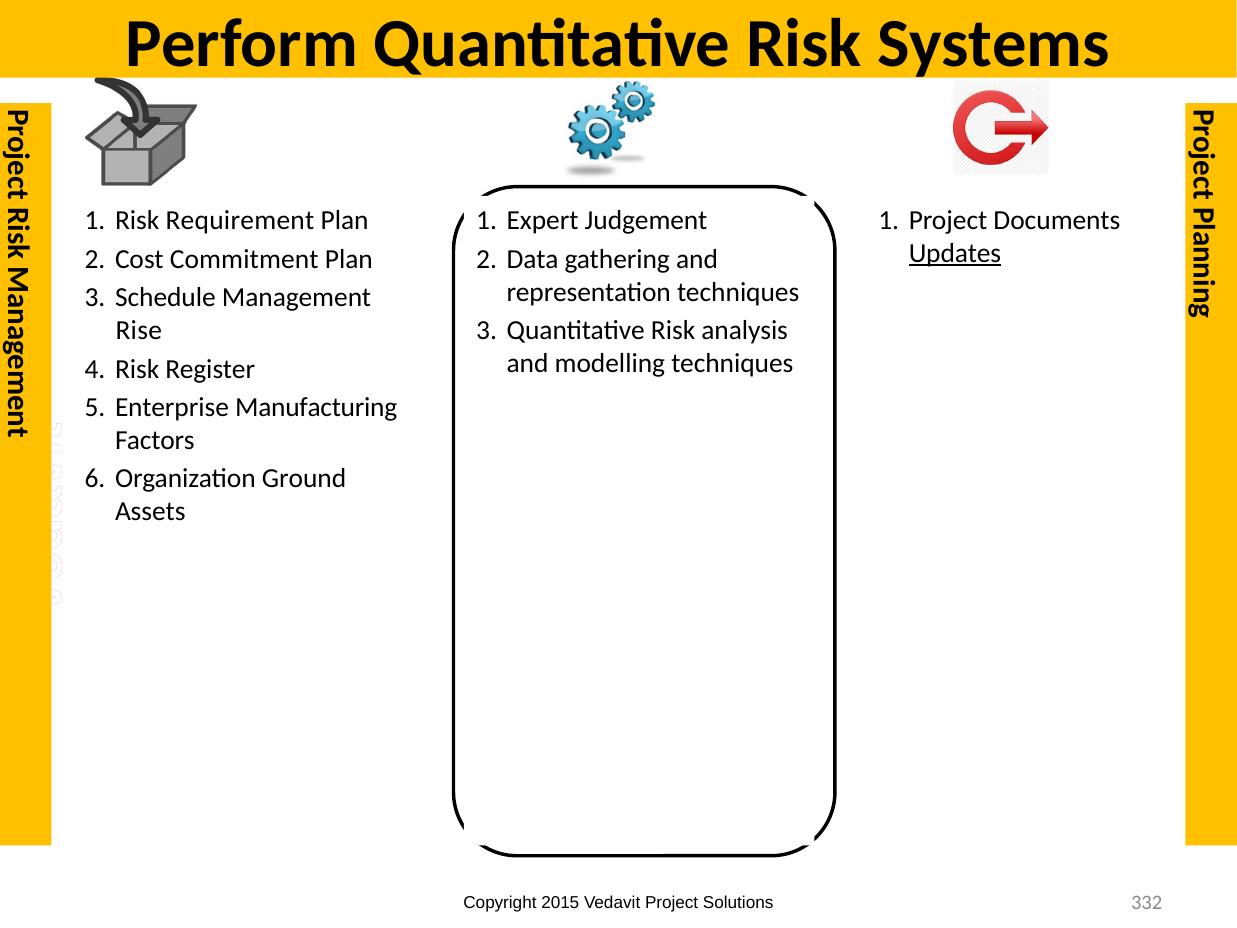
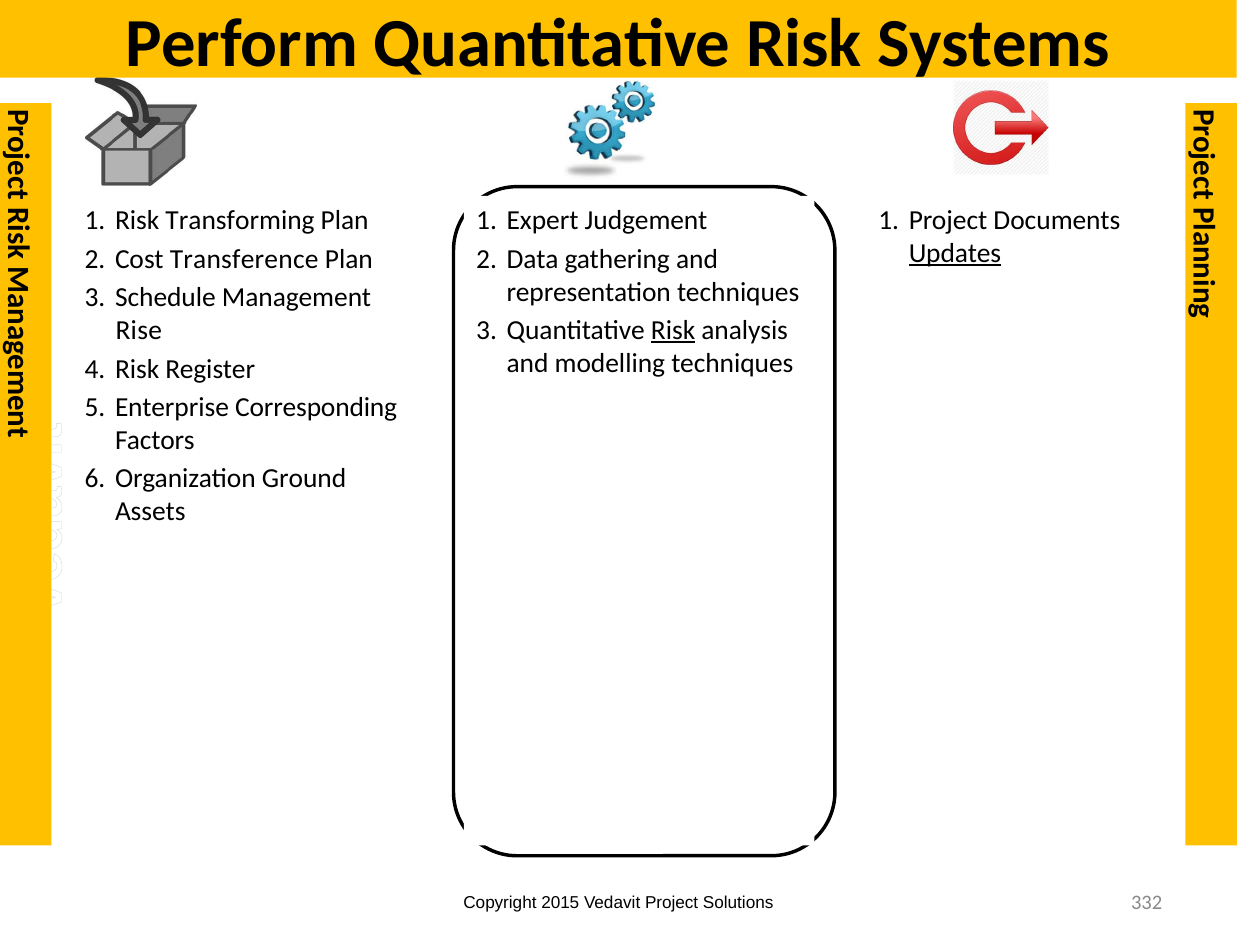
Requirement: Requirement -> Transforming (240, 220)
Commitment: Commitment -> Transference (244, 259)
Risk underline: none -> present (673, 330)
Manufacturing: Manufacturing -> Corresponding (316, 407)
